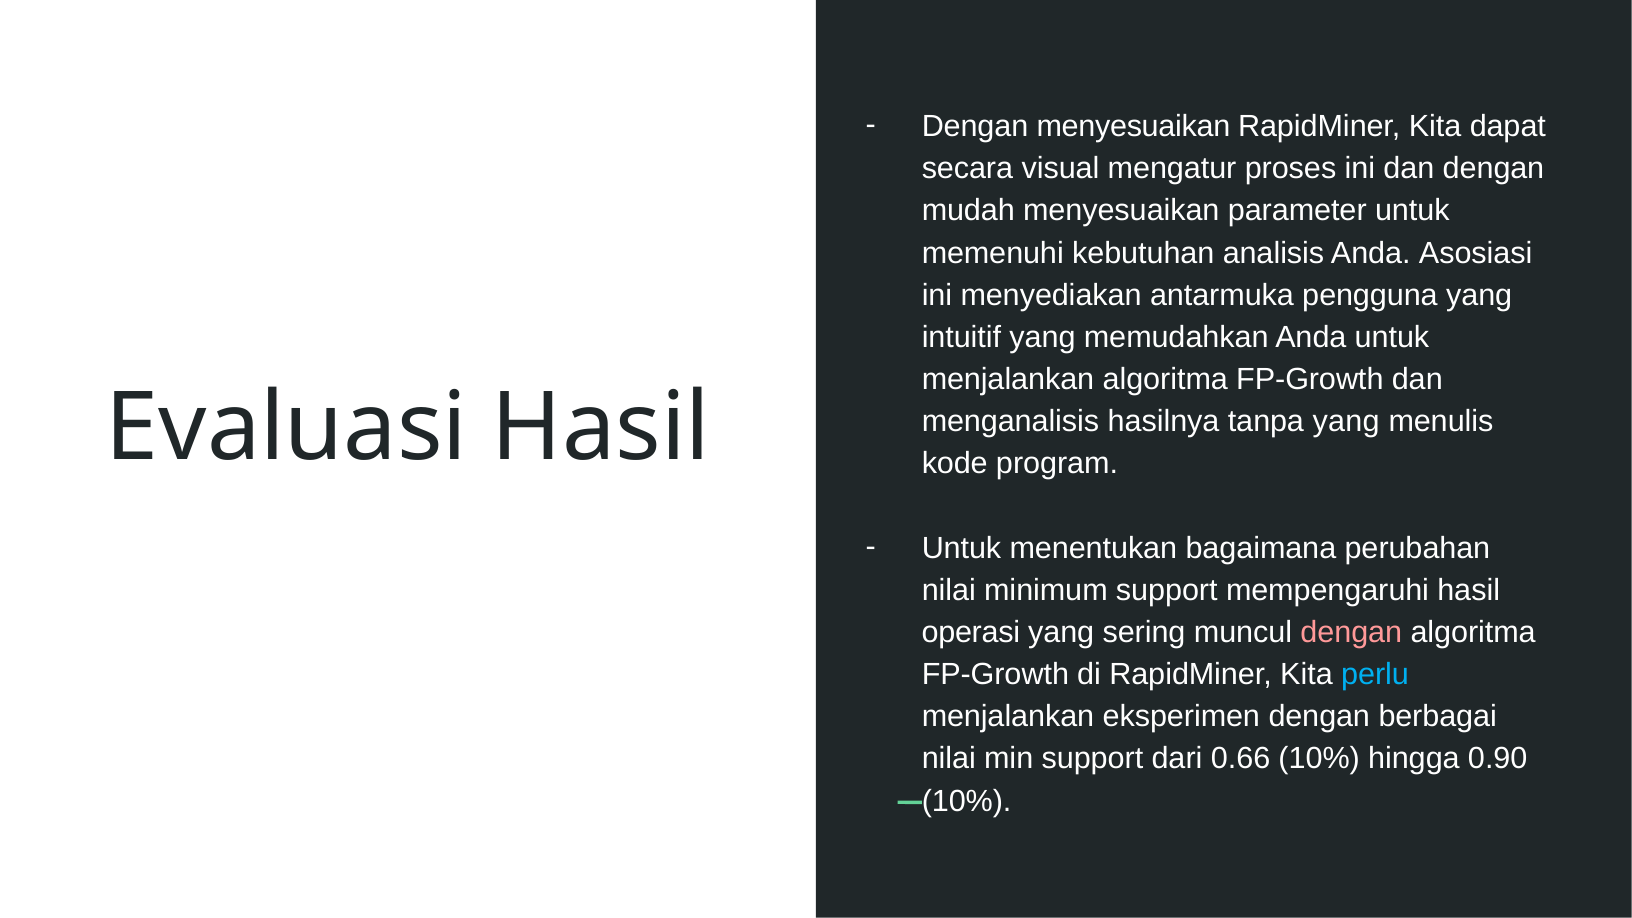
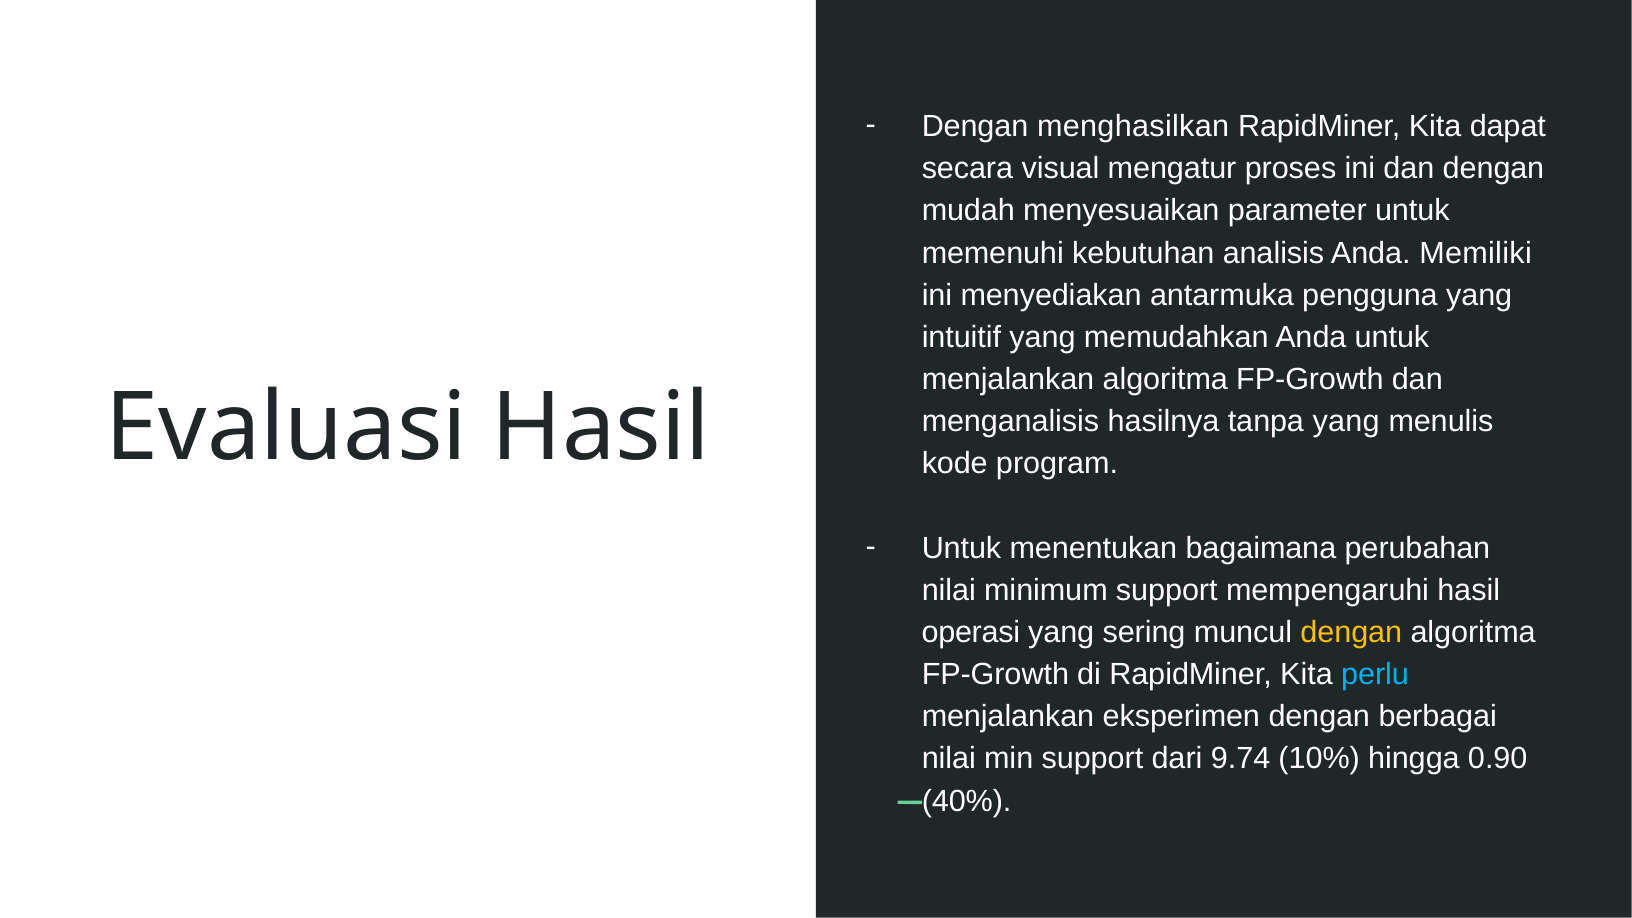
Dengan menyesuaikan: menyesuaikan -> menghasilkan (1133, 127)
Asosiasi: Asosiasi -> Memiliki (1476, 253)
dengan colour: pink -> yellow (1351, 632)
0.66: 0.66 -> 9.74 (1241, 759)
10%: 10% -> 40% (967, 801)
